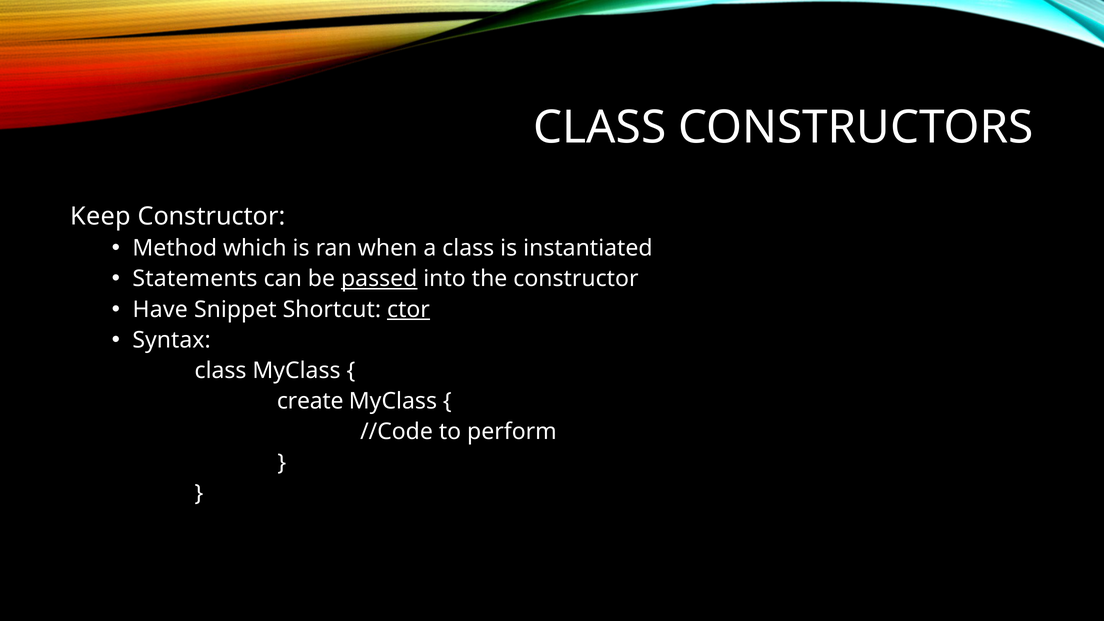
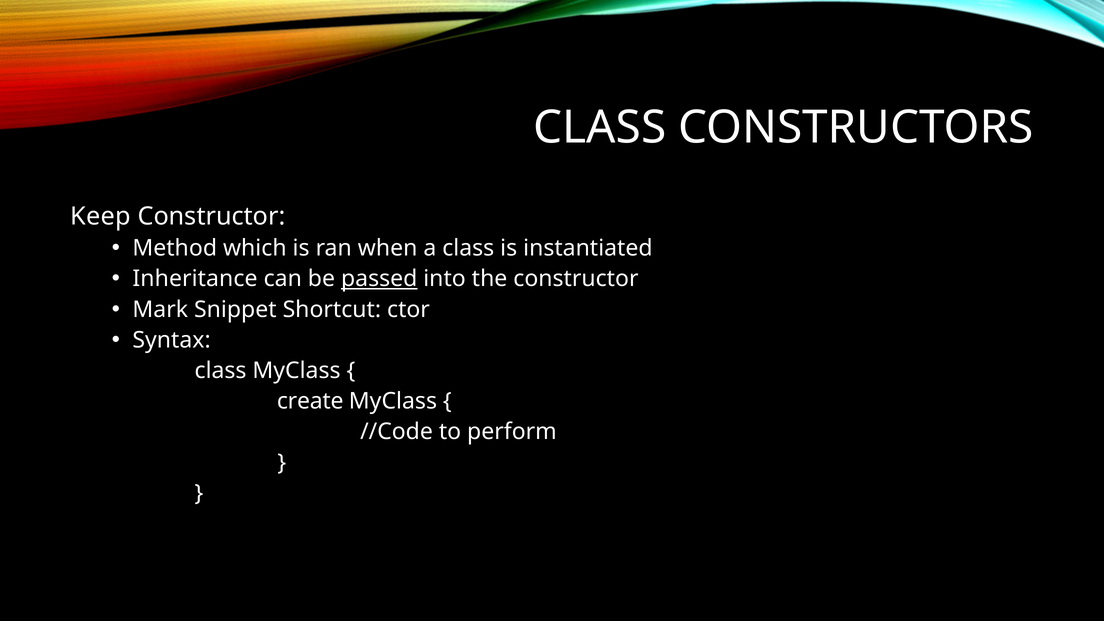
Statements: Statements -> Inheritance (195, 279)
Have: Have -> Mark (160, 309)
ctor underline: present -> none (408, 309)
